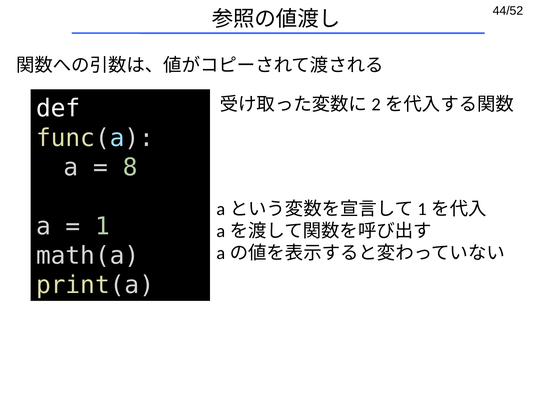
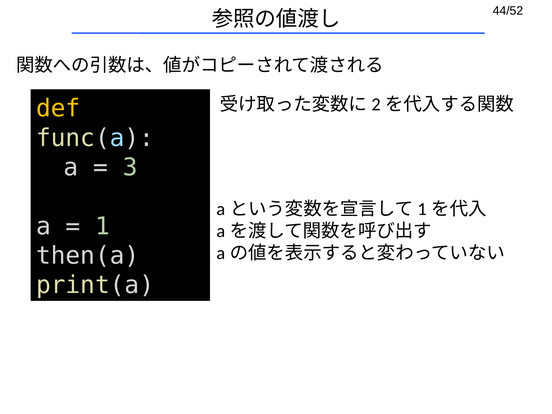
def colour: white -> yellow (58, 108)
8: 8 -> 3 (130, 167)
math(a: math(a -> then(a (88, 256)
